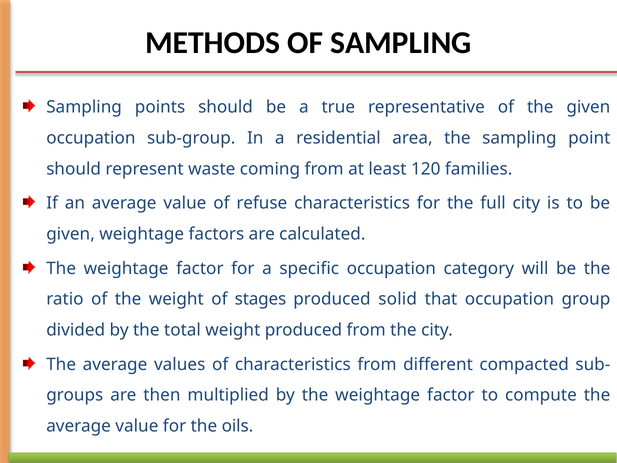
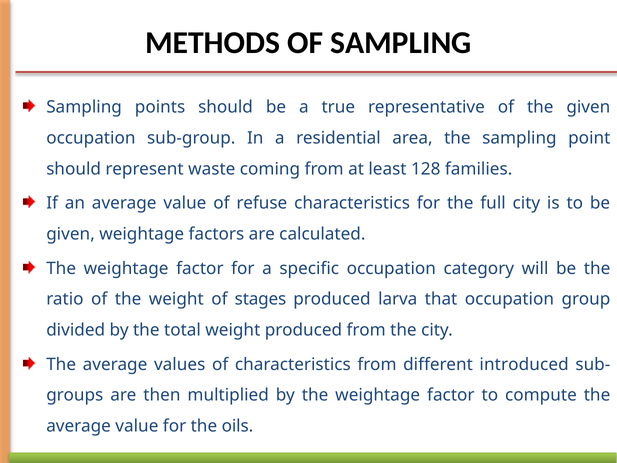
120: 120 -> 128 (426, 169)
solid: solid -> larva (398, 299)
compacted: compacted -> introduced (524, 364)
